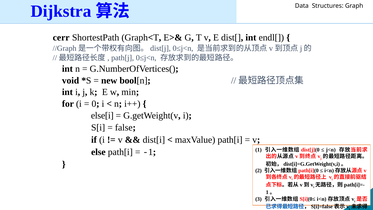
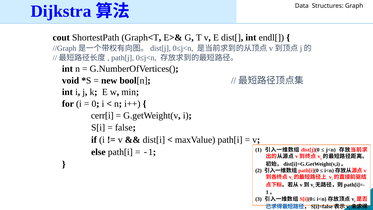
cerr: cerr -> cout (61, 38)
else[i: else[i -> cerr[i (102, 115)
